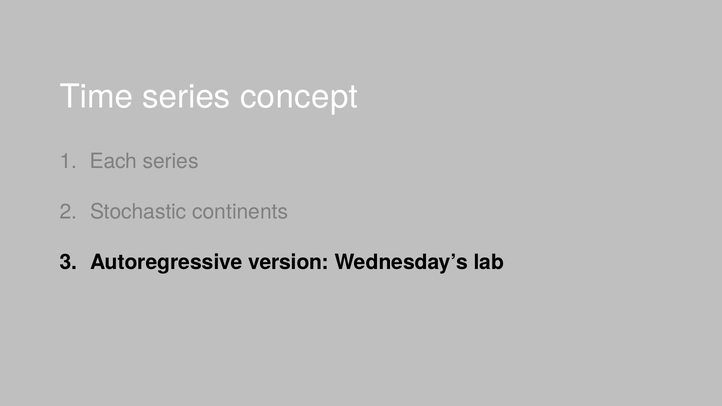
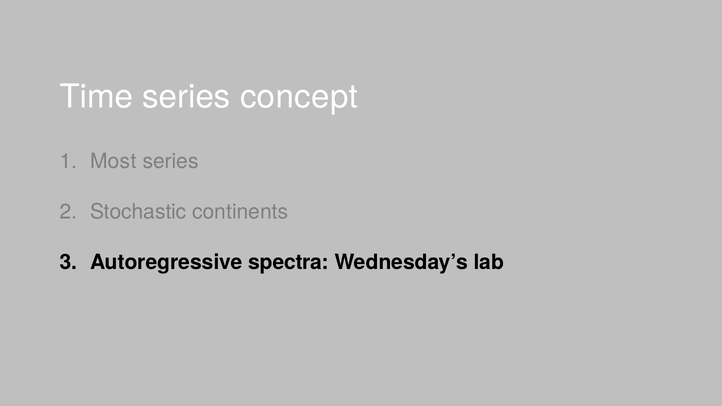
Each: Each -> Most (113, 161)
version: version -> spectra (289, 262)
